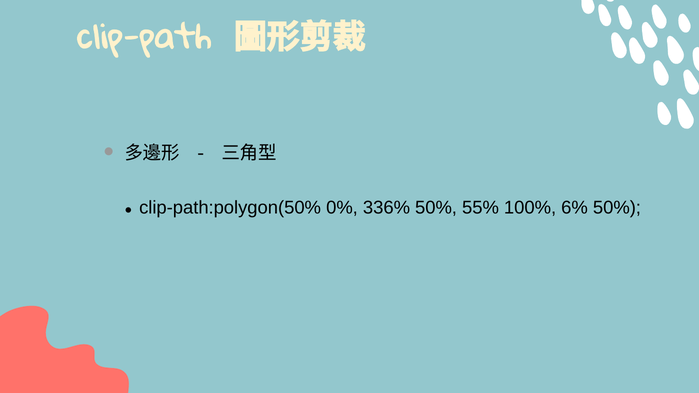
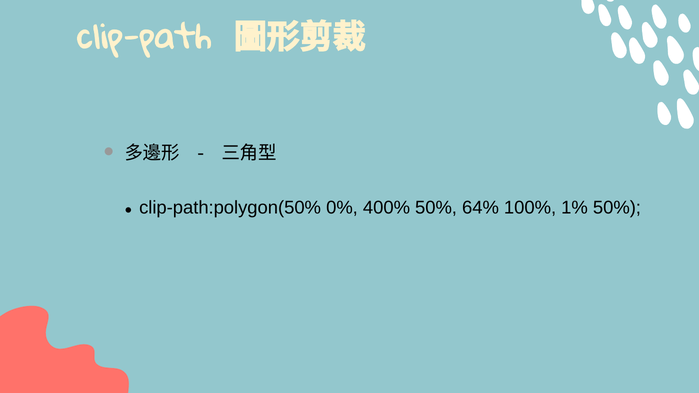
336%: 336% -> 400% (386, 208)
55%: 55% -> 64% (481, 208)
6%: 6% -> 1% (575, 208)
